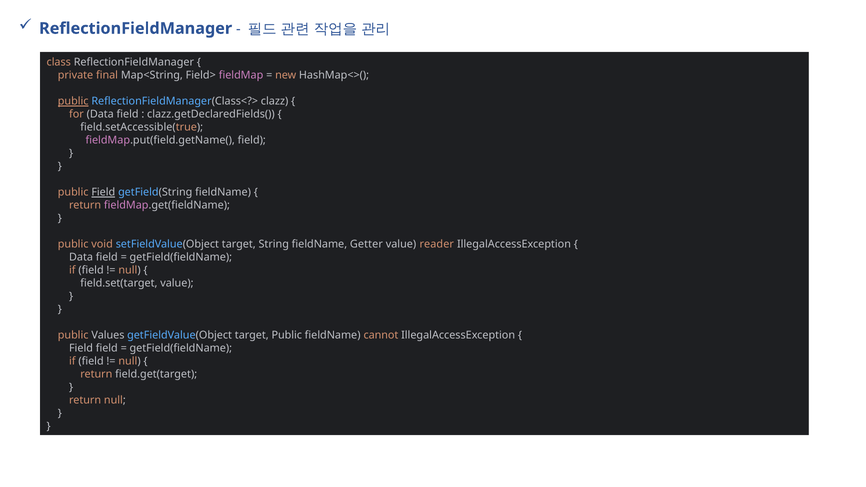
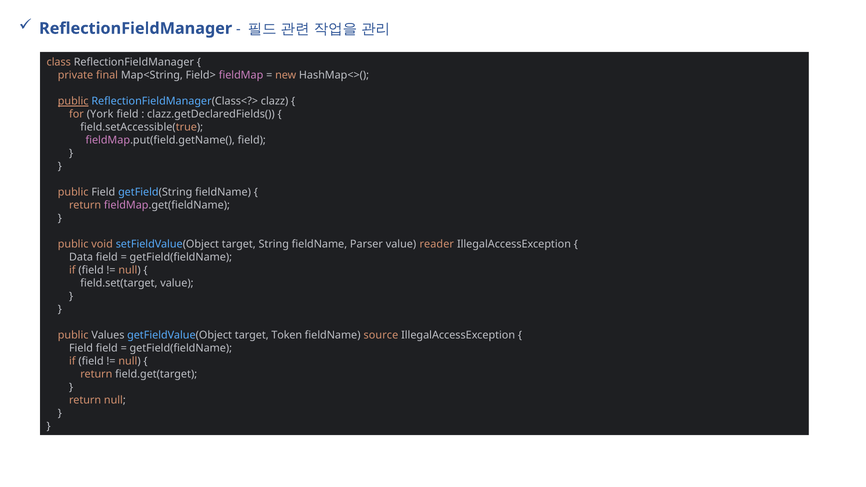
for Data: Data -> York (100, 114)
Field underline: present -> none (103, 192)
Getter: Getter -> Parser (366, 244)
target Public: Public -> Token (287, 335)
cannot: cannot -> source (381, 335)
